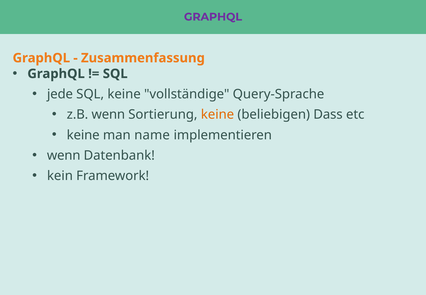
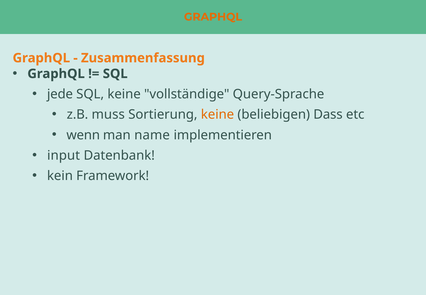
GRAPHQL colour: purple -> orange (213, 17)
z.B wenn: wenn -> muss (108, 115)
keine: keine -> wenn (83, 135)
wenn: wenn -> input (64, 155)
